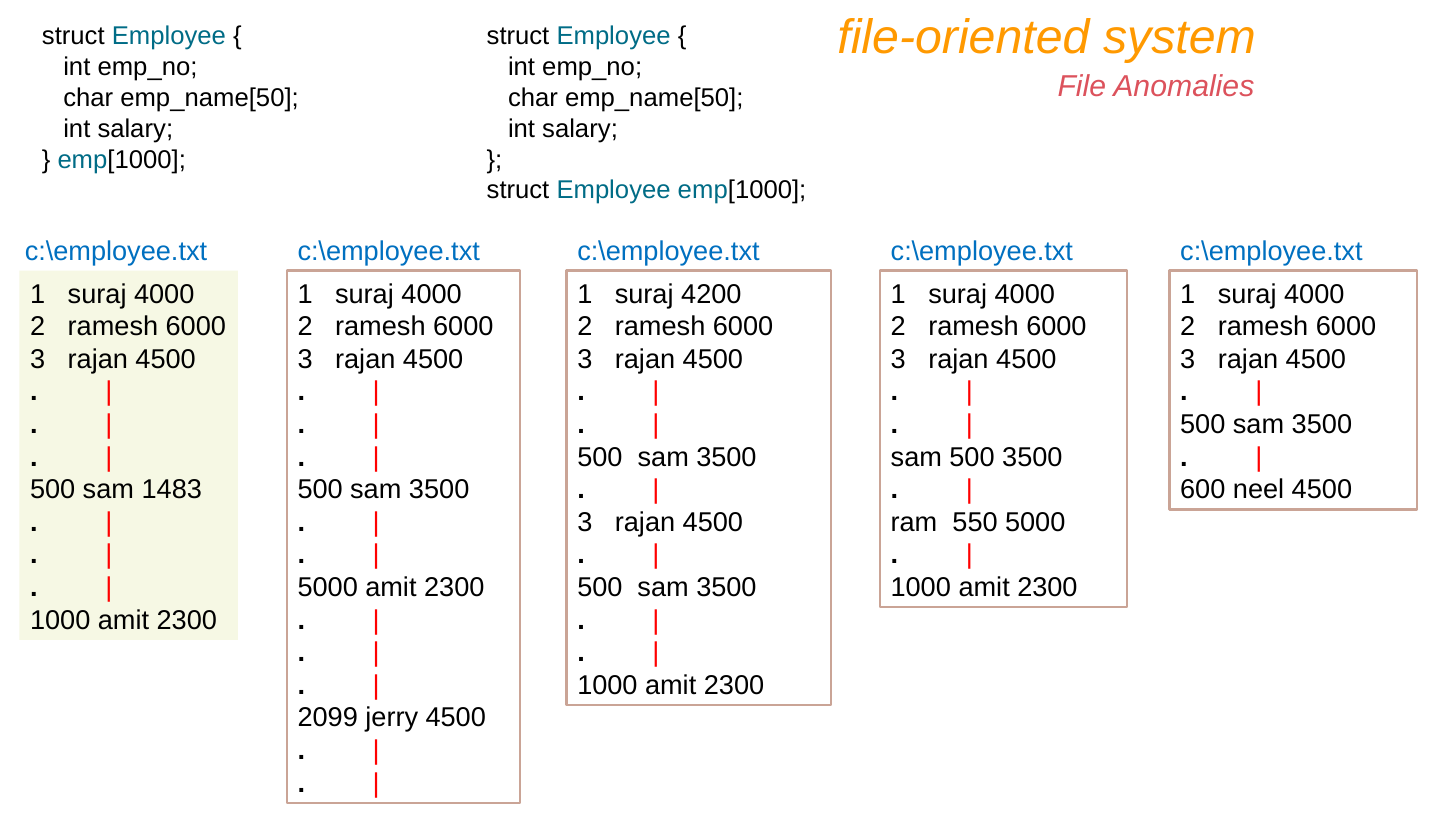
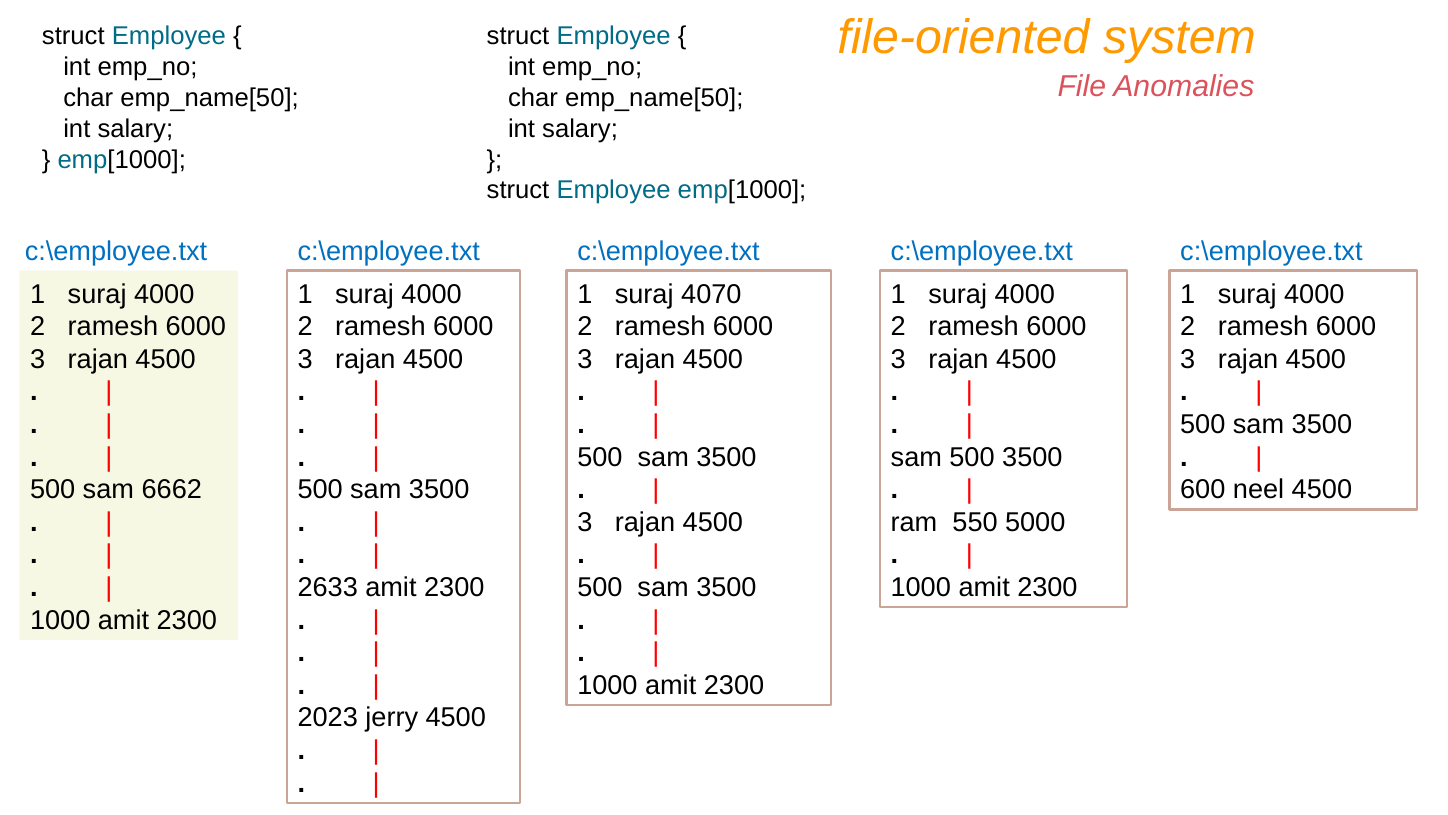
4200: 4200 -> 4070 (711, 294)
1483: 1483 -> 6662 (172, 489)
5000: 5000 -> 2633 (328, 587)
2099: 2099 -> 2023 (328, 717)
